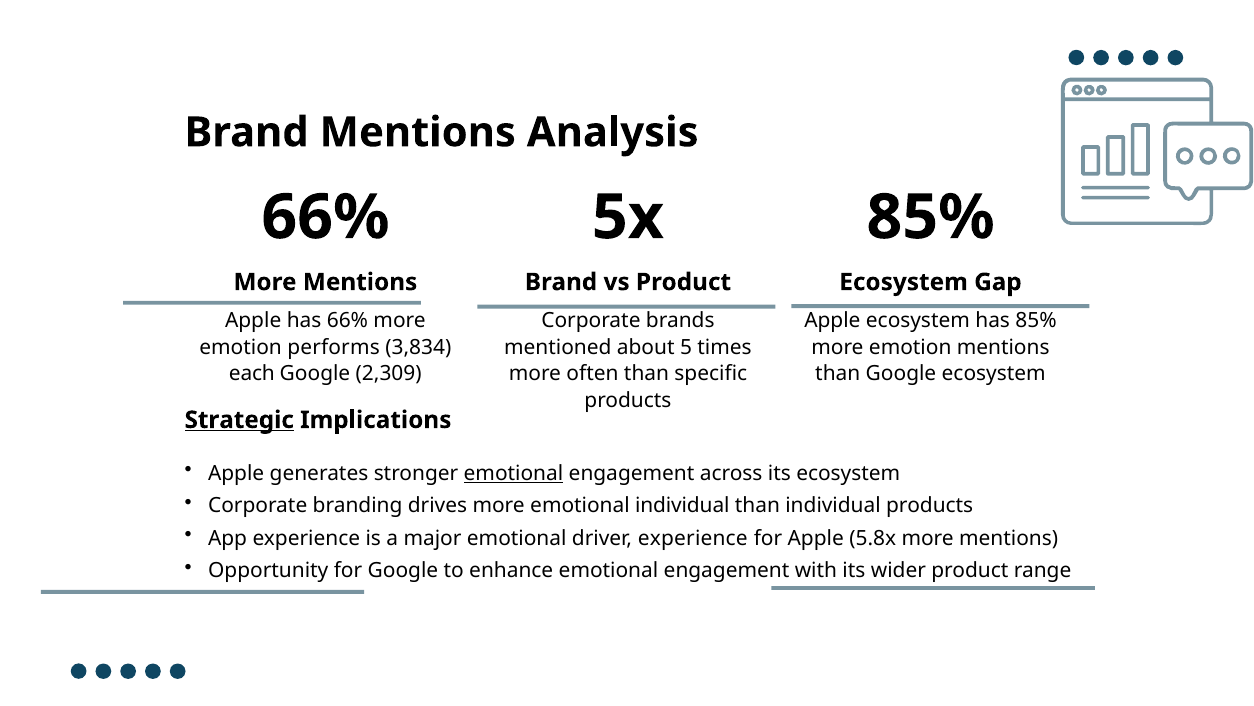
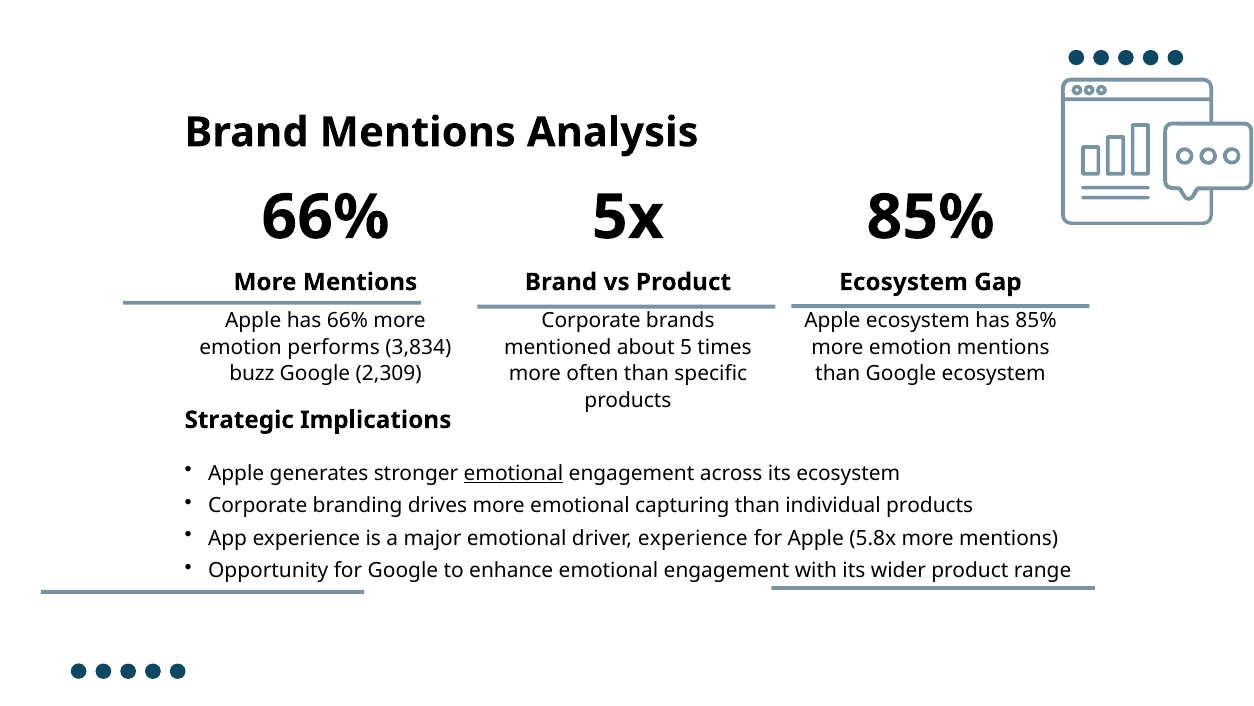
each: each -> buzz (252, 373)
Strategic underline: present -> none (239, 420)
emotional individual: individual -> capturing (682, 505)
